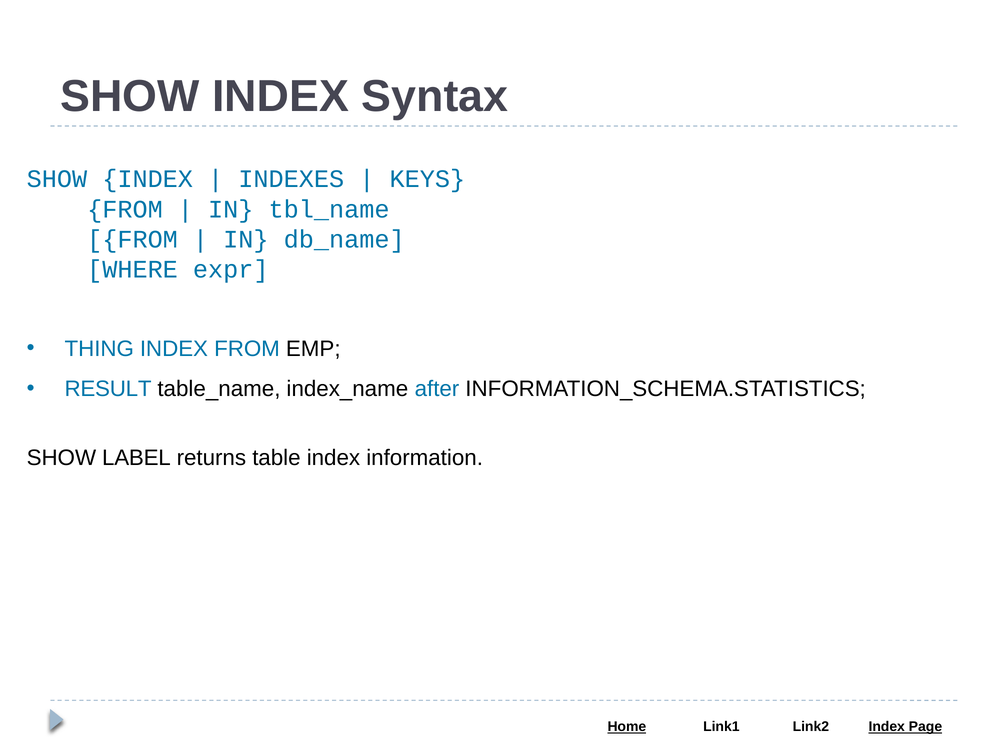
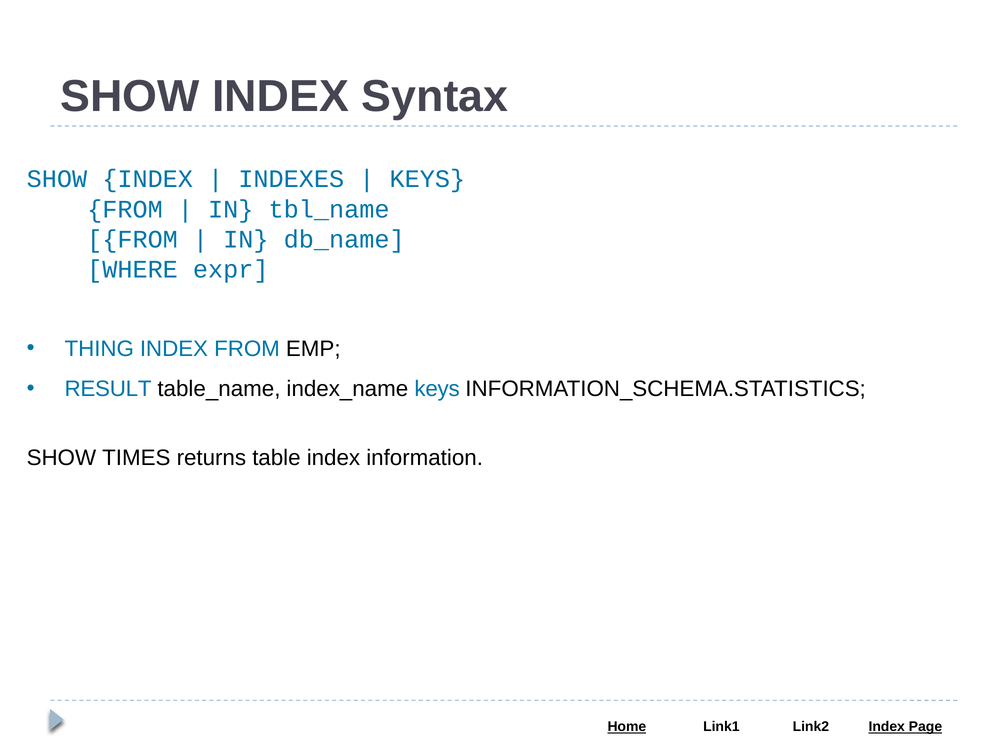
index_name after: after -> keys (437, 389)
LABEL: LABEL -> TIMES (136, 458)
